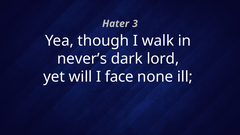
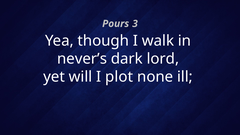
Hater: Hater -> Pours (116, 24)
face: face -> plot (119, 77)
